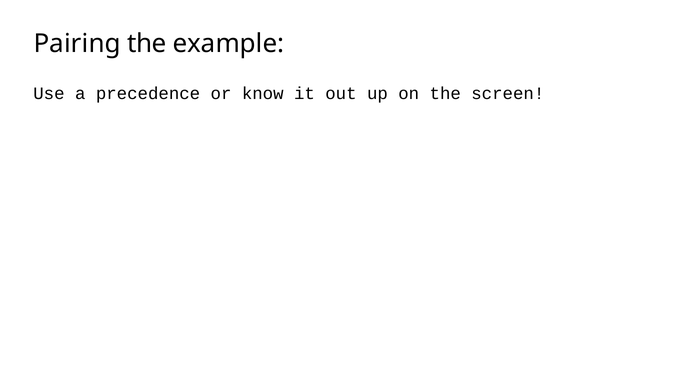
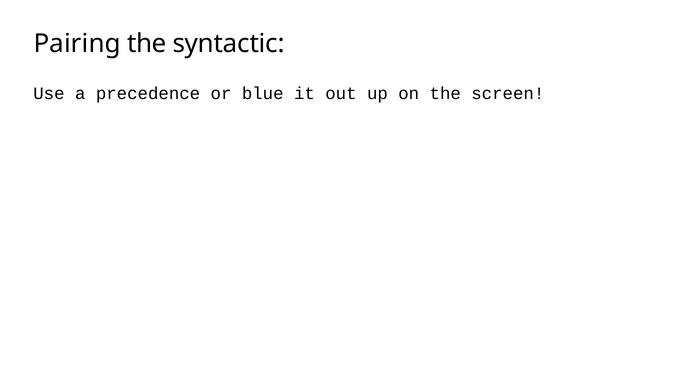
example: example -> syntactic (229, 44)
know: know -> blue (263, 93)
